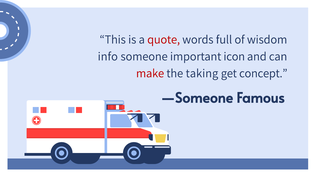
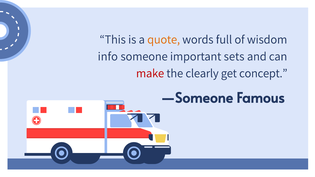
quote colour: red -> orange (164, 40)
icon: icon -> sets (234, 56)
taking: taking -> clearly (202, 73)
